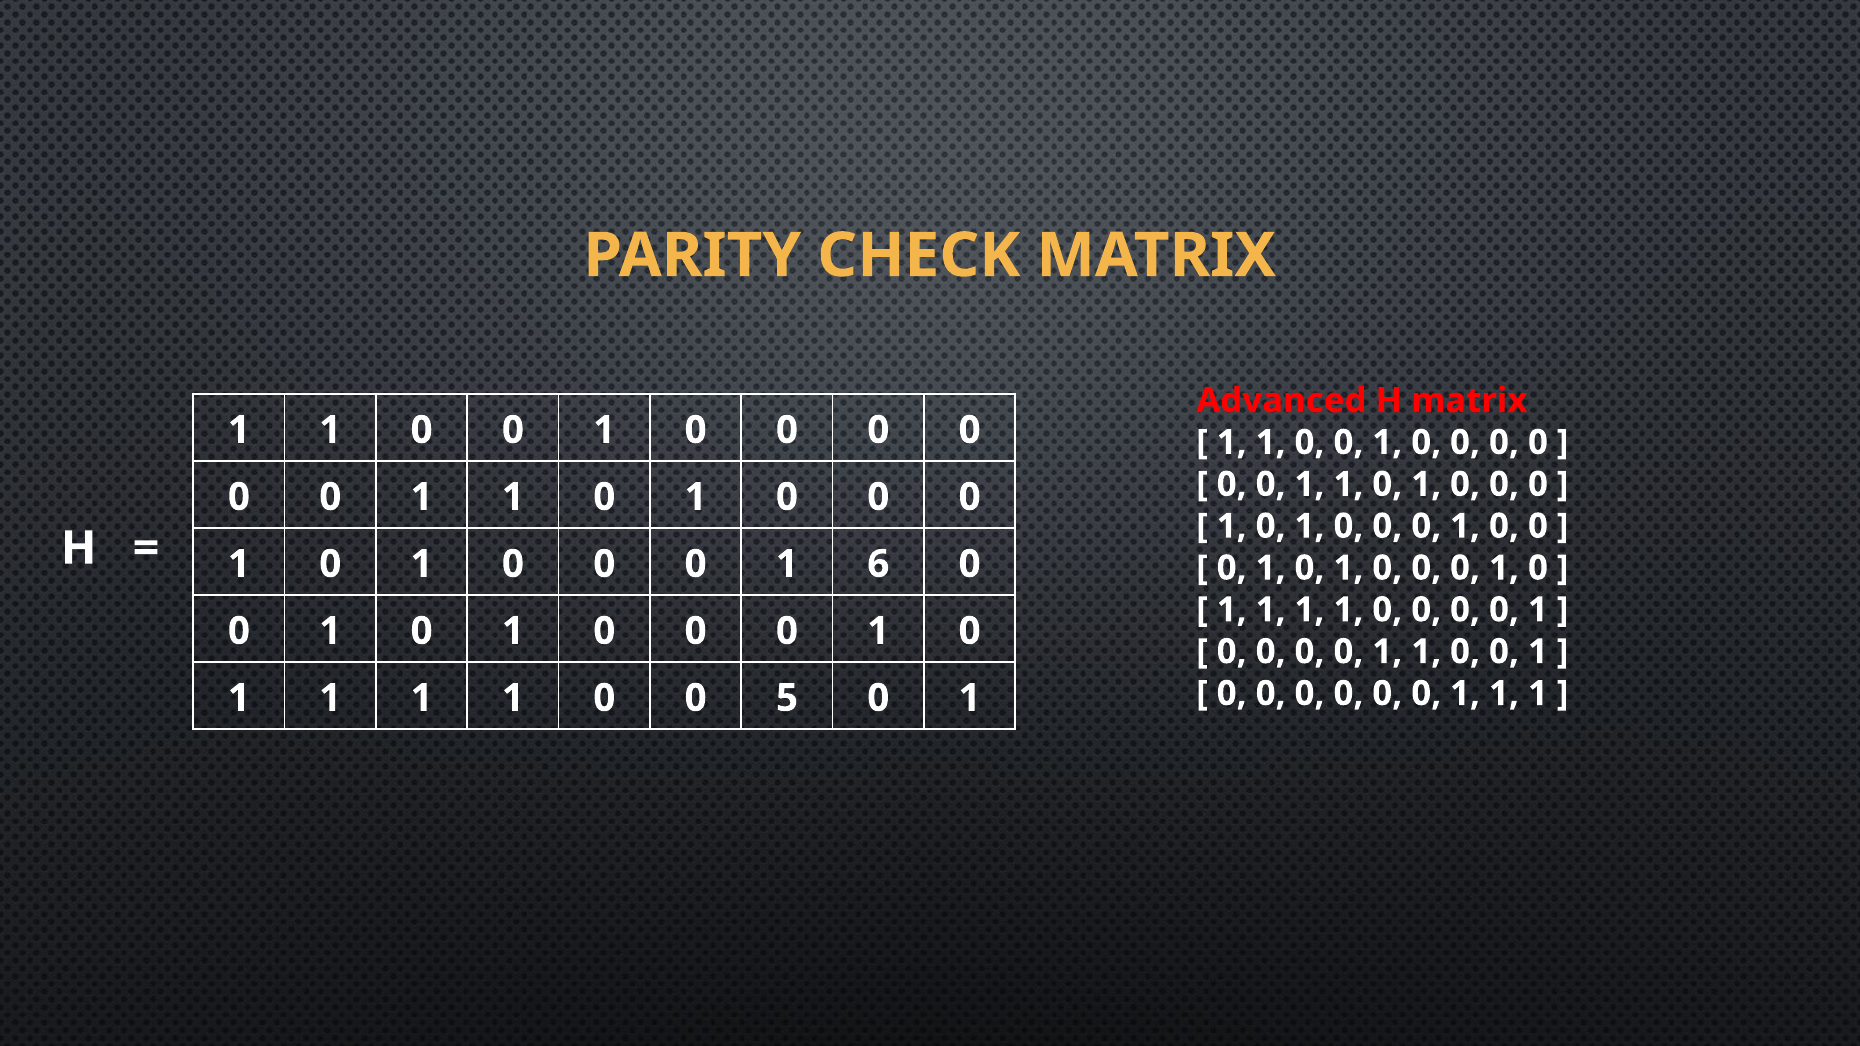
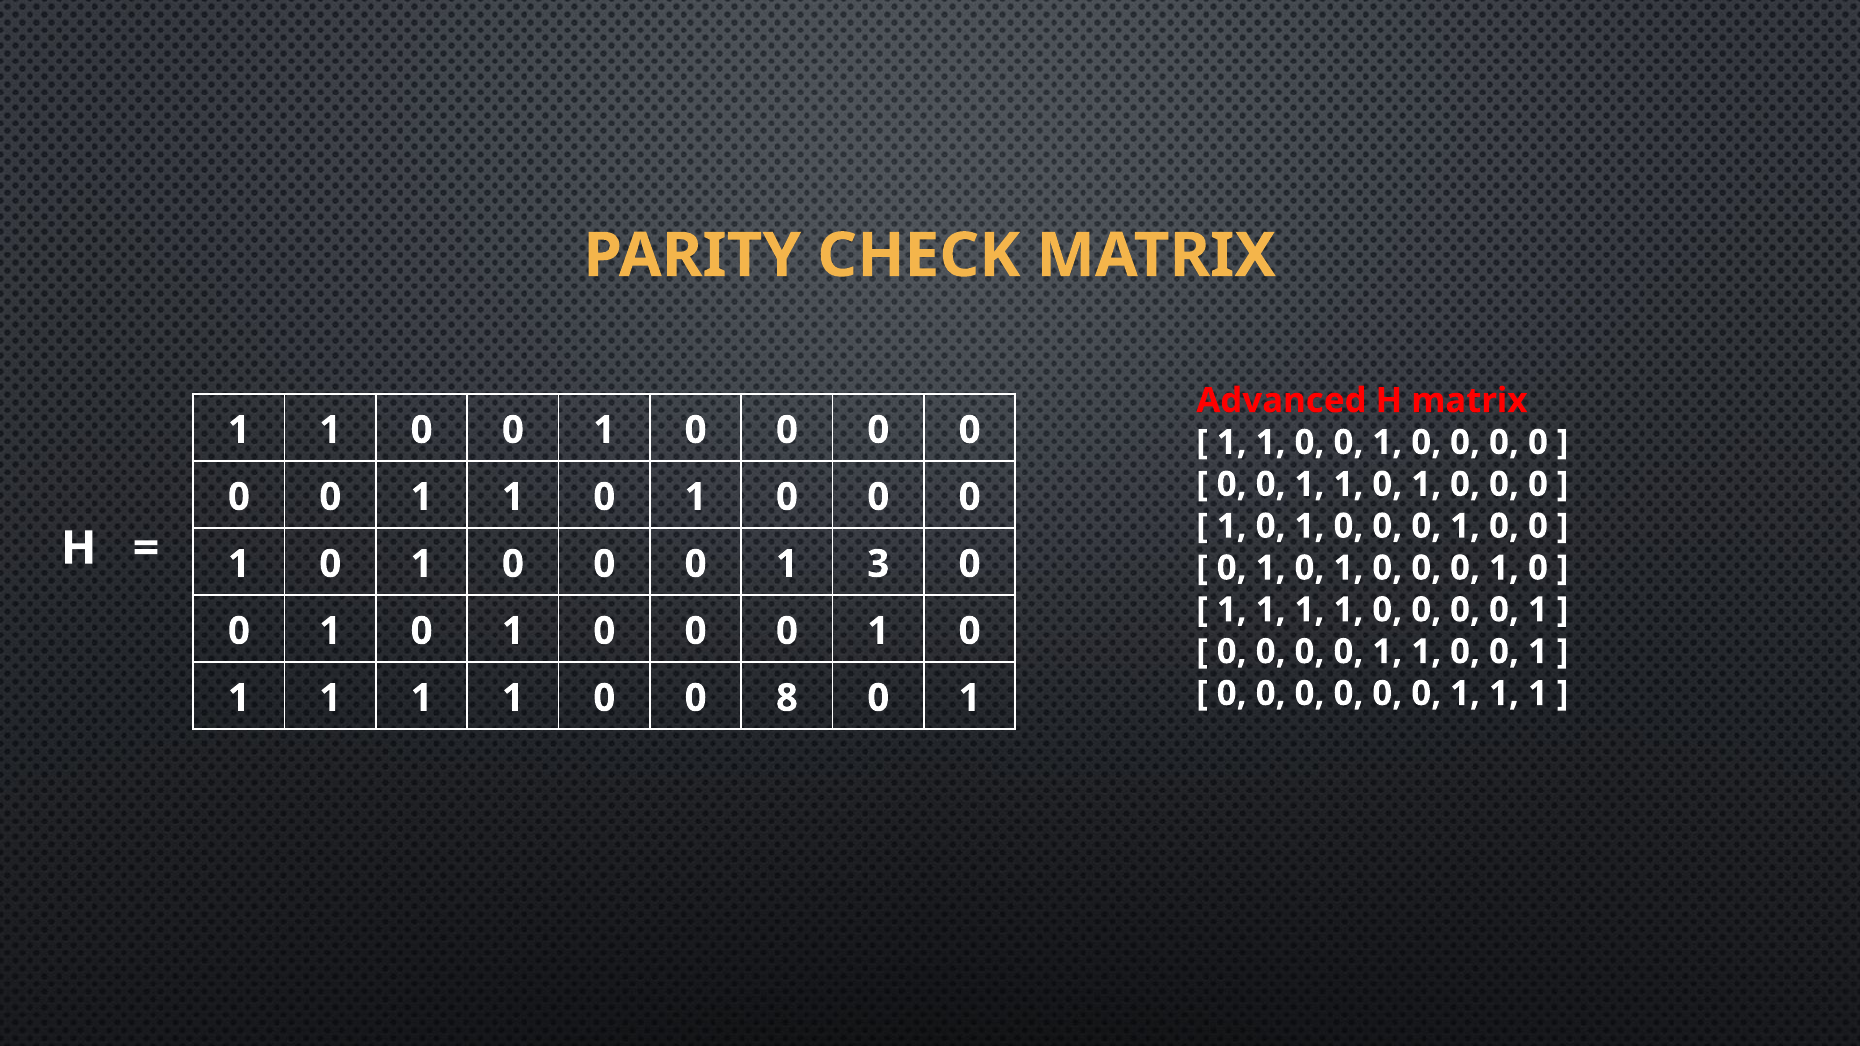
6: 6 -> 3 (878, 564)
5: 5 -> 8 (787, 698)
